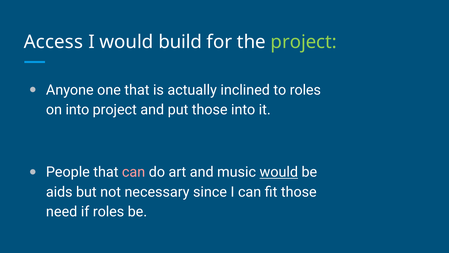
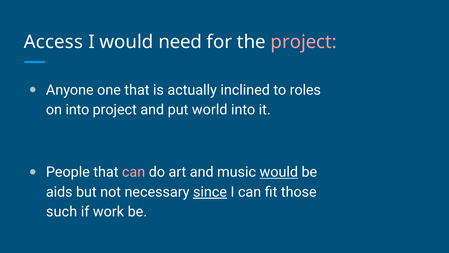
build: build -> need (180, 42)
project colour: light green -> pink (304, 42)
put those: those -> world (210, 110)
since underline: none -> present (210, 192)
need: need -> such (62, 211)
if roles: roles -> work (108, 211)
